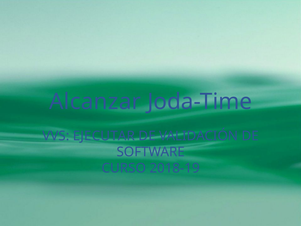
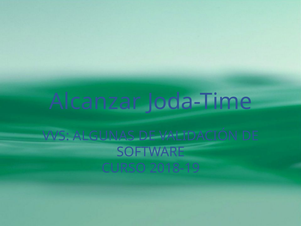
EJECUTAR: EJECUTAR -> ALGUNAS (104, 136)
